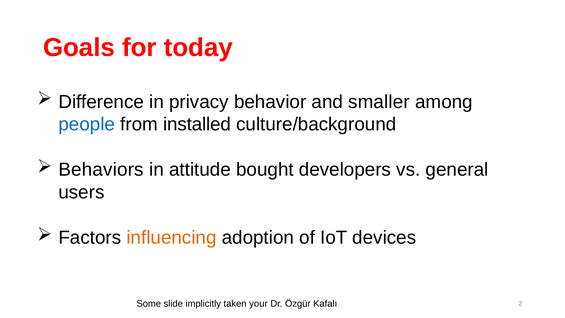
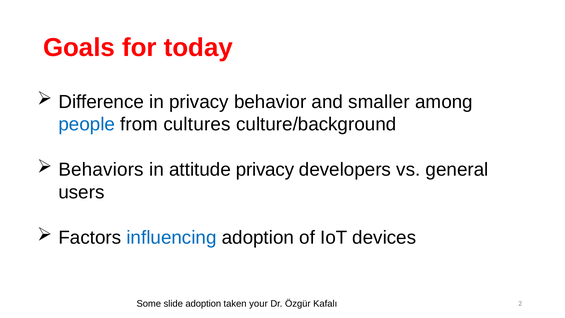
installed: installed -> cultures (197, 124)
attitude bought: bought -> privacy (265, 170)
influencing colour: orange -> blue (171, 237)
slide implicitly: implicitly -> adoption (203, 304)
